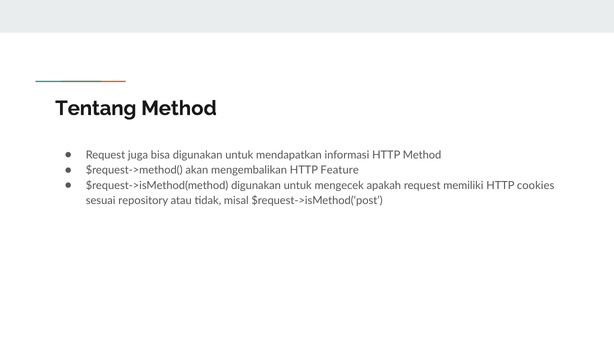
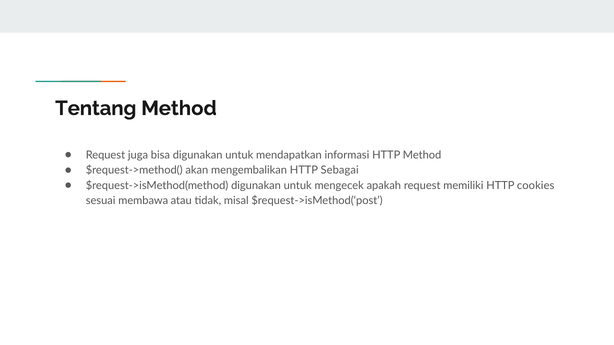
Feature: Feature -> Sebagai (340, 170)
repository: repository -> membawa (143, 201)
